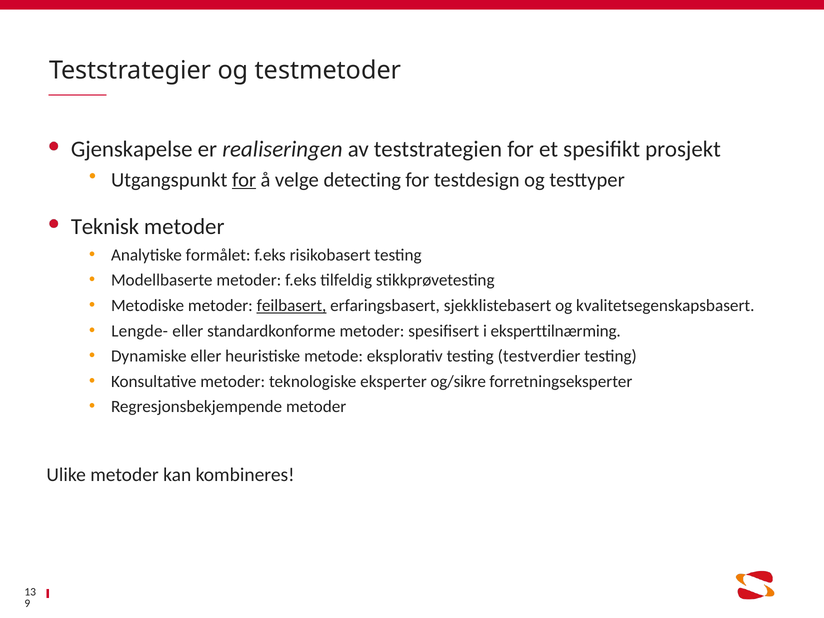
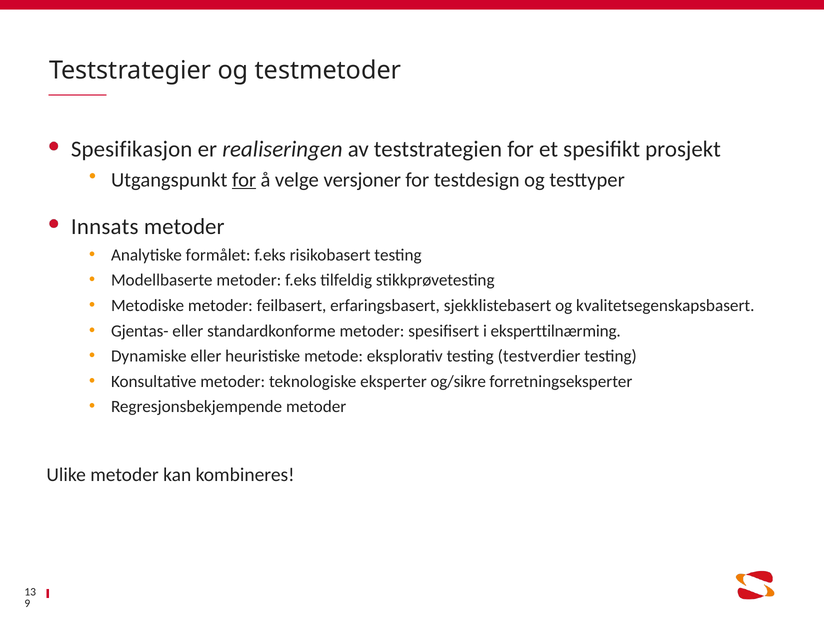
Gjenskapelse: Gjenskapelse -> Spesifikasjon (132, 149)
detecting: detecting -> versjoner (362, 180)
Teknisk: Teknisk -> Innsats (105, 227)
feilbasert underline: present -> none (292, 306)
Lengde-: Lengde- -> Gjentas- (140, 331)
